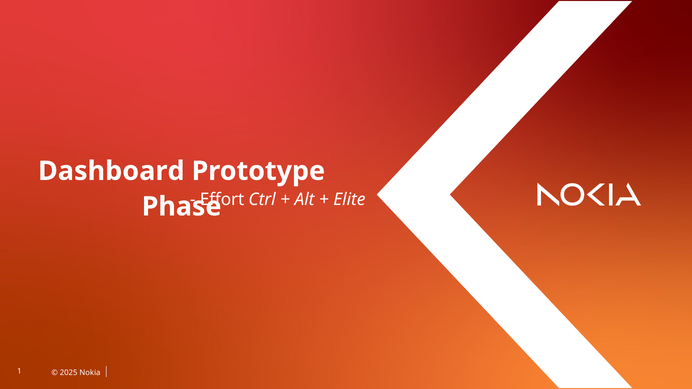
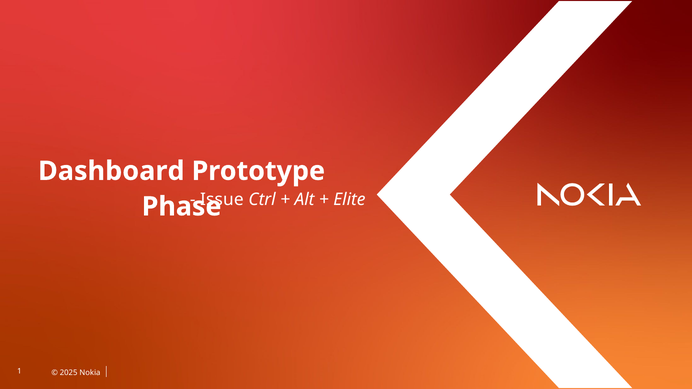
Effort: Effort -> Issue (222, 200)
